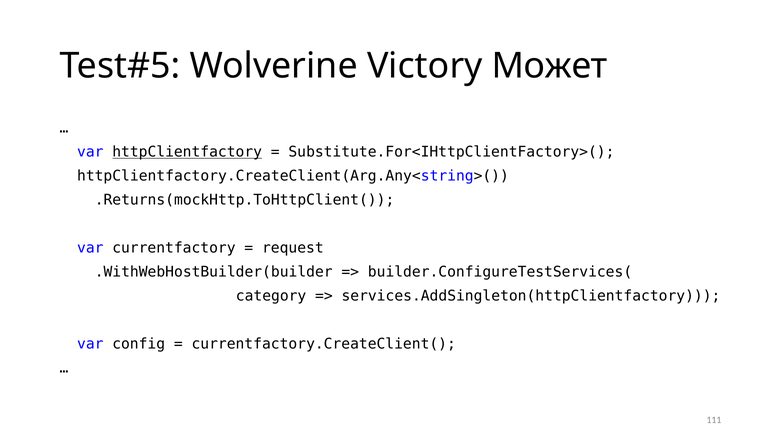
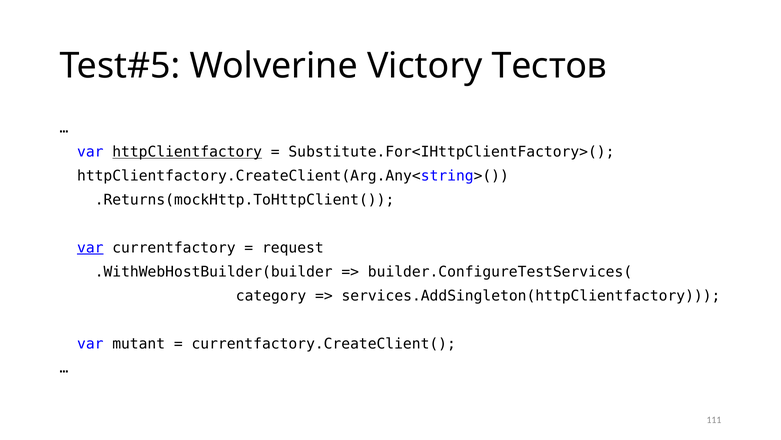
Может: Может -> Тестов (549, 66)
var underline: none -> present (90, 247)
config: config -> mutant (139, 343)
